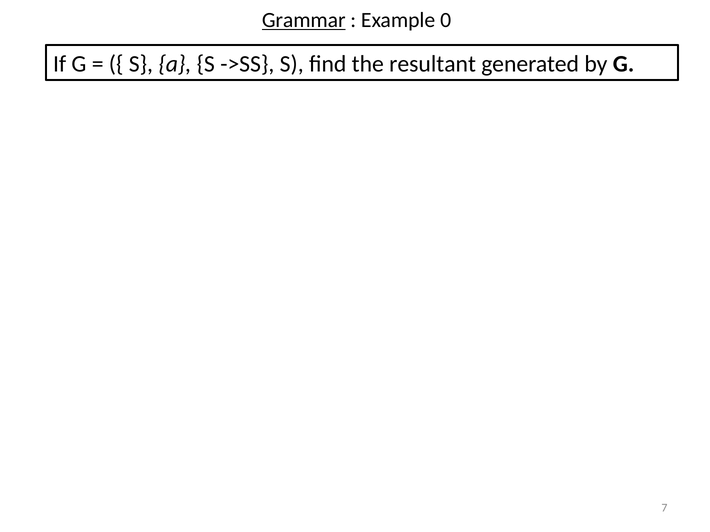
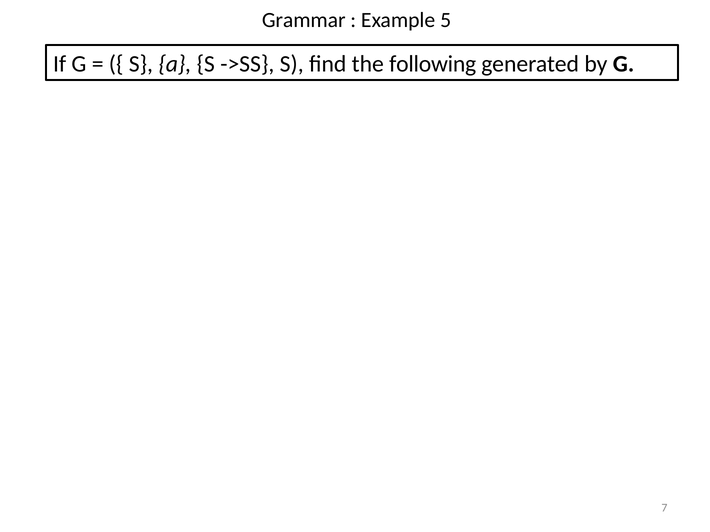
Grammar underline: present -> none (304, 20)
0: 0 -> 5 (446, 20)
resultant: resultant -> following (433, 64)
